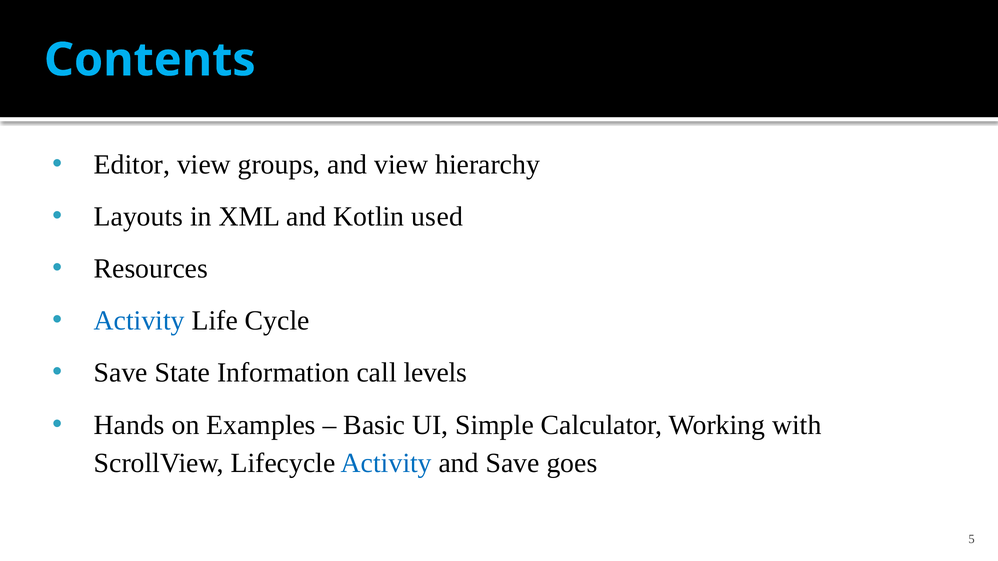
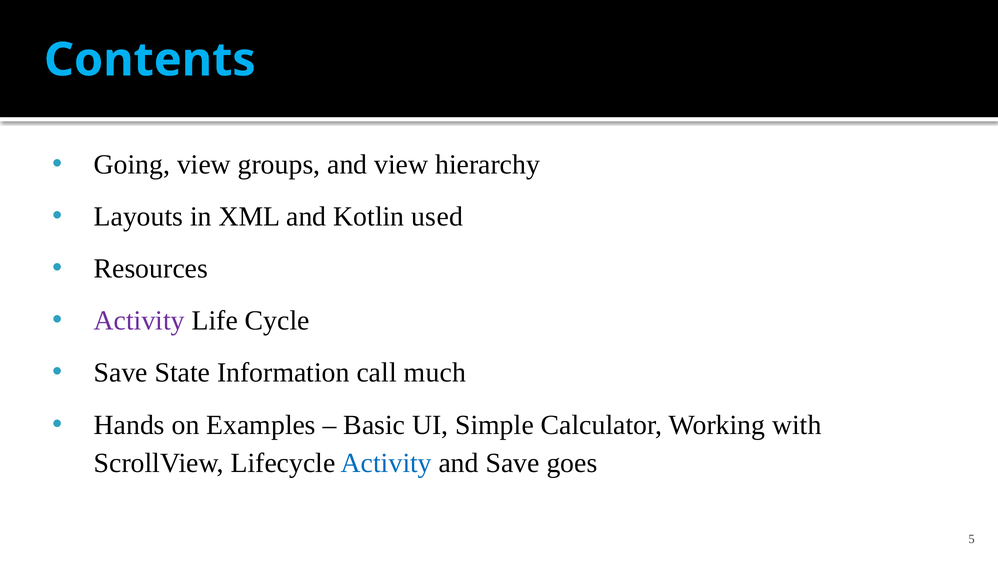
Editor: Editor -> Going (132, 165)
Activity colour: blue -> purple (139, 321)
levels: levels -> much (435, 373)
